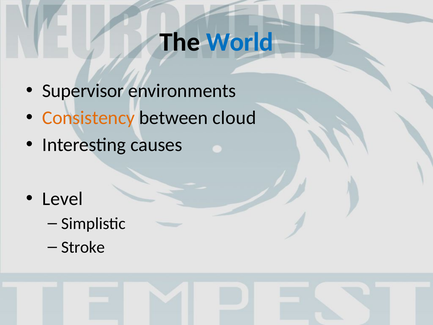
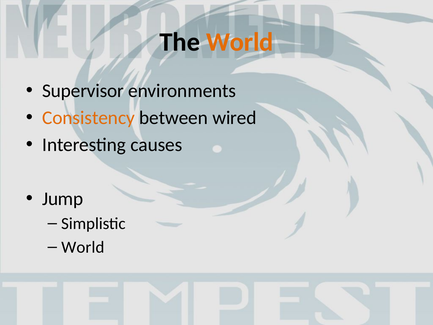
World colour: blue -> orange (240, 42)
cloud: cloud -> wired (234, 118)
Level: Level -> Jump (63, 199)
Stroke: Stroke -> World (83, 247)
